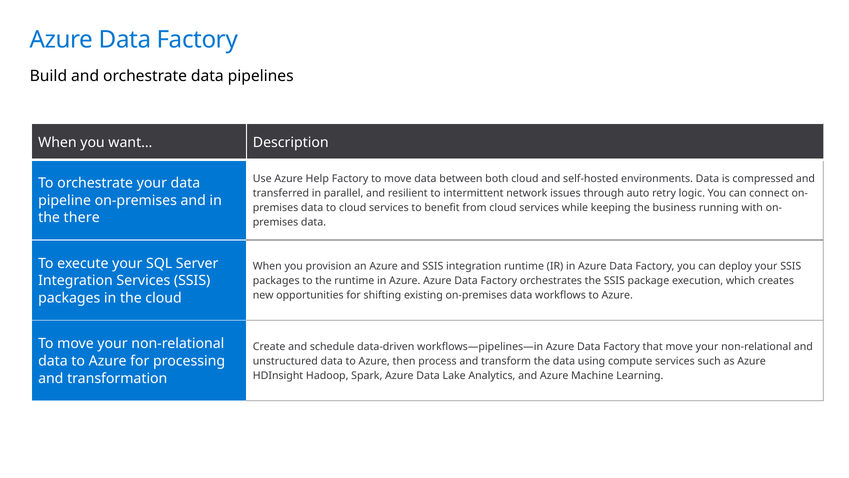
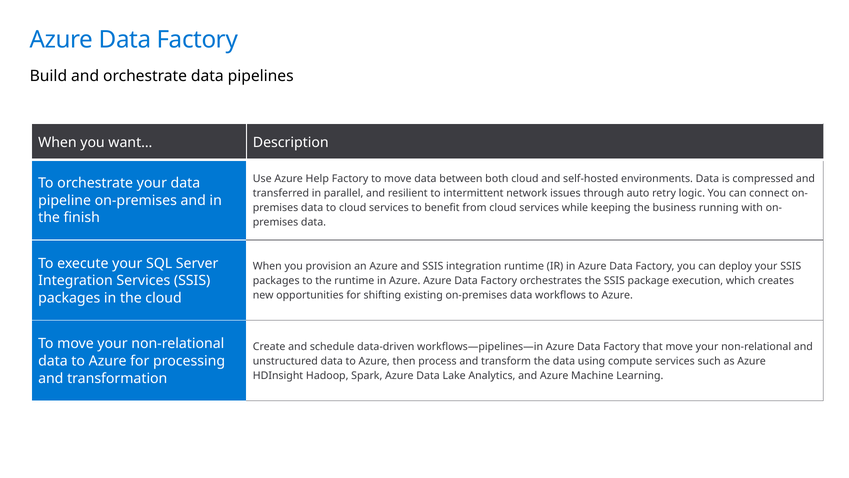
there: there -> finish (82, 218)
